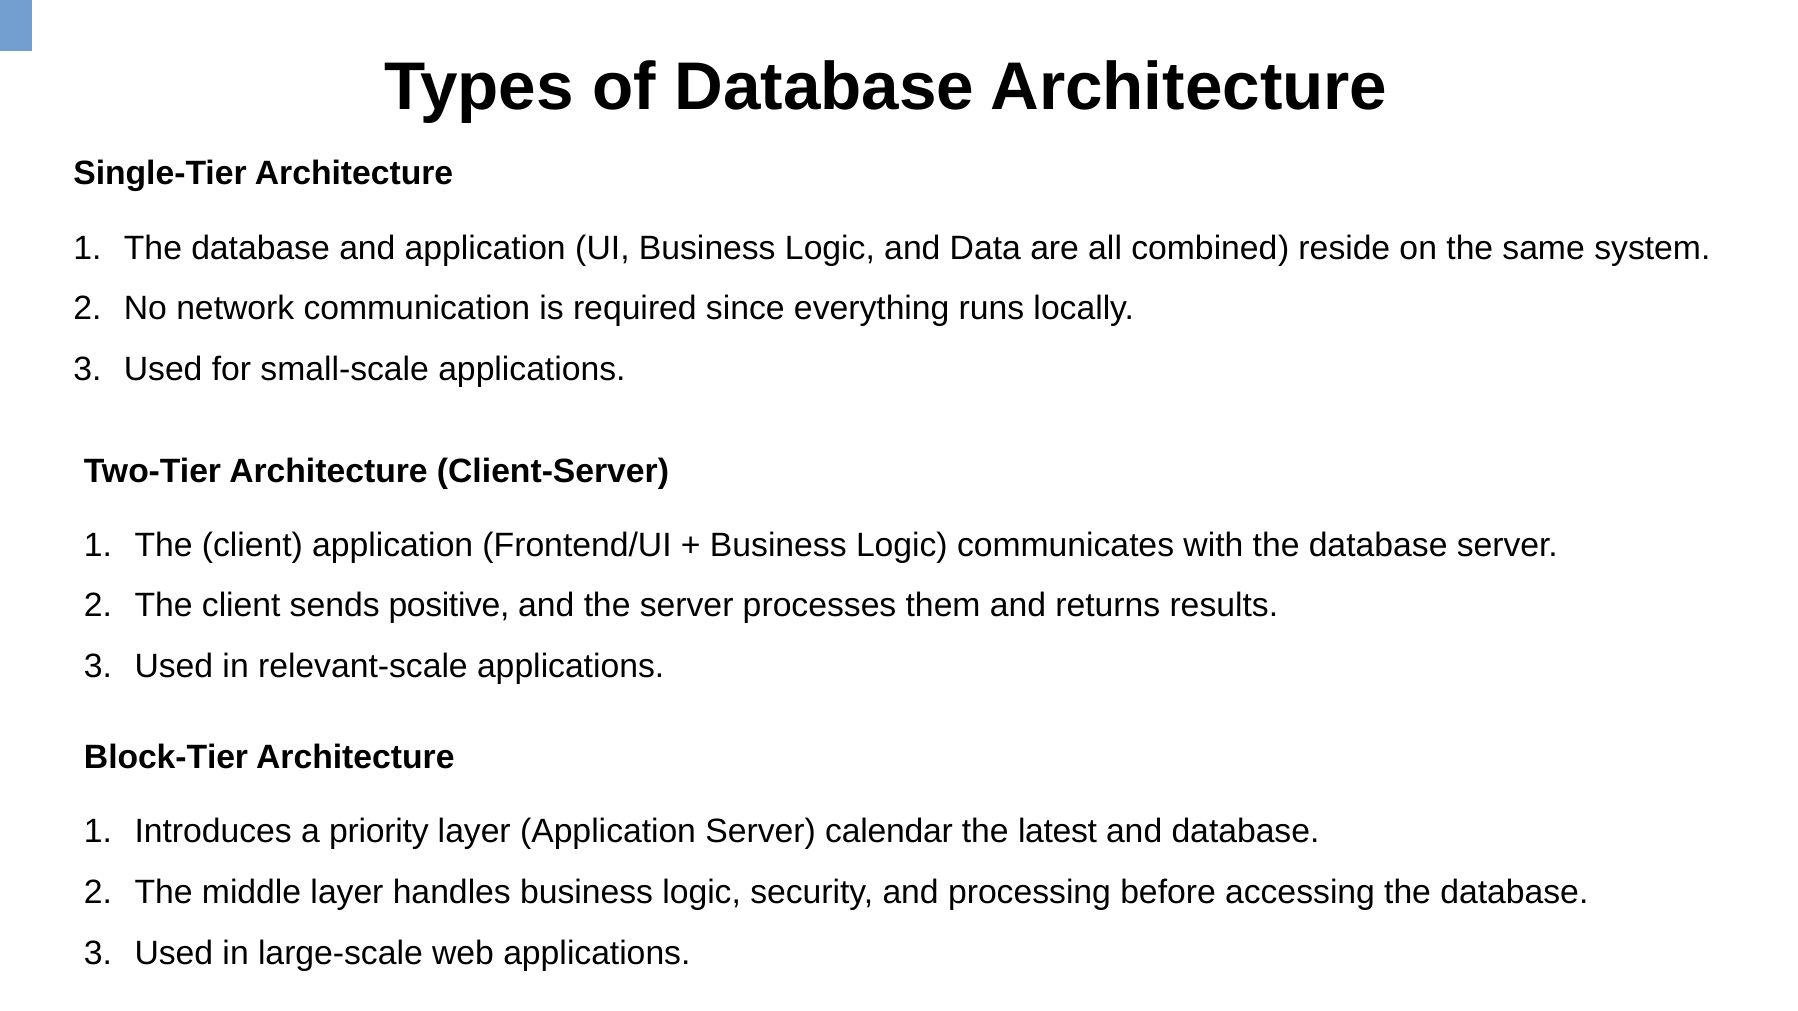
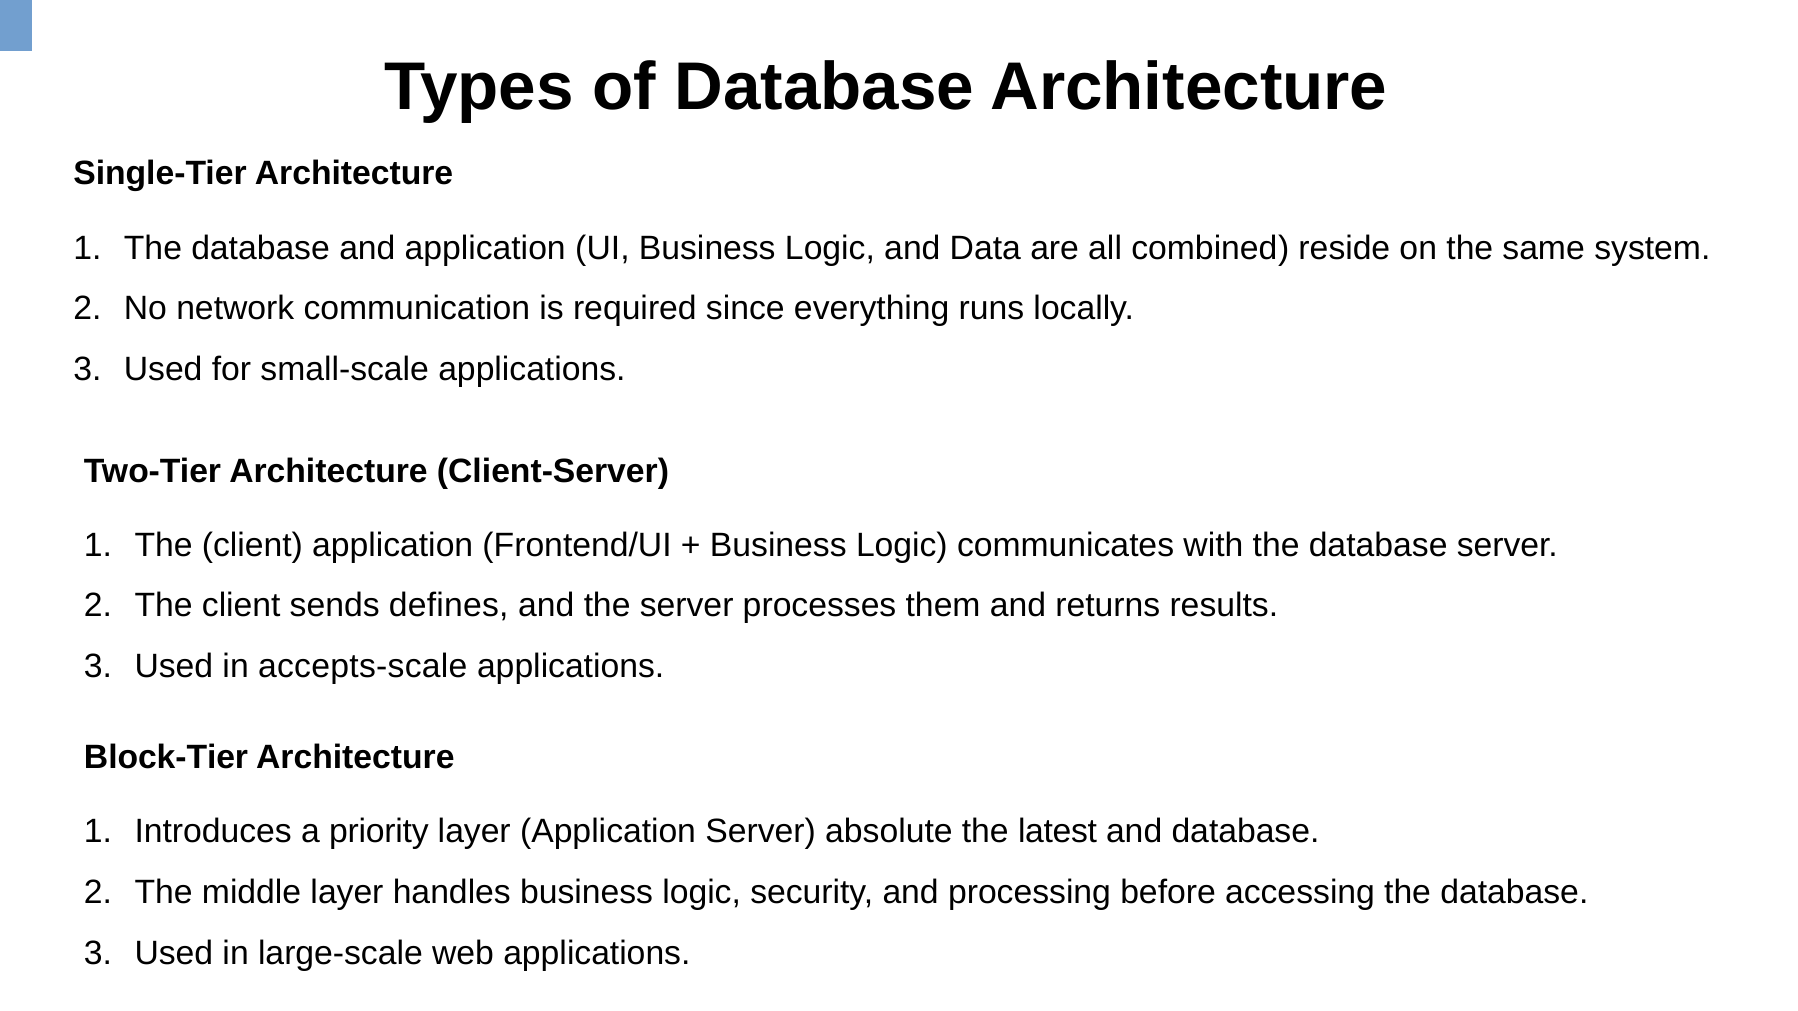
positive: positive -> defines (449, 606)
relevant-scale: relevant-scale -> accepts-scale (363, 667)
calendar: calendar -> absolute (889, 832)
